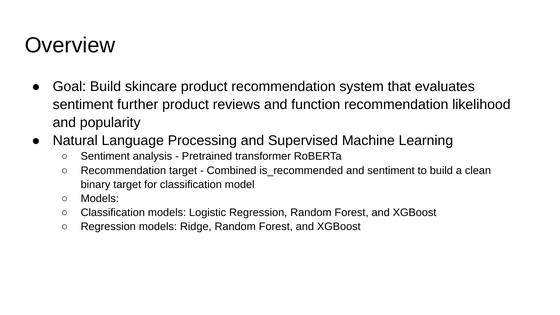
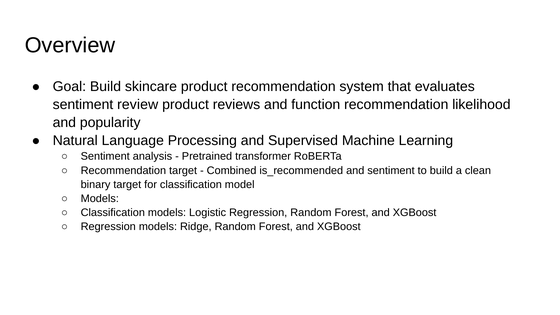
further: further -> review (138, 105)
